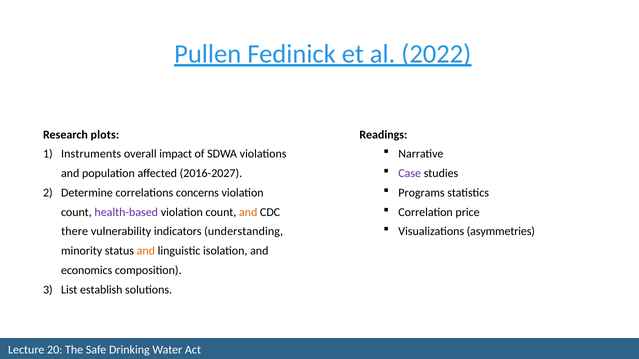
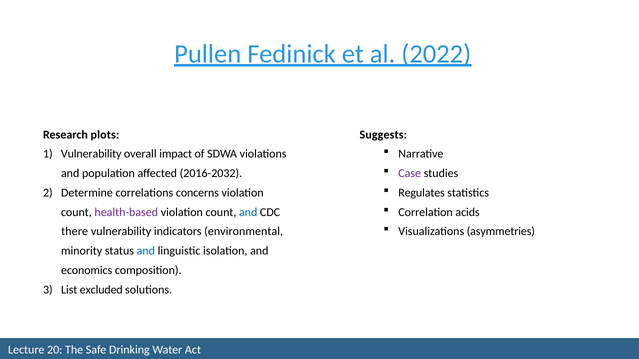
Readings: Readings -> Suggests (383, 135)
Instruments: Instruments -> Vulnerability (91, 154)
2016-2027: 2016-2027 -> 2016-2032 (211, 174)
Programs: Programs -> Regulates (422, 193)
price: price -> acids (468, 212)
and colour: orange -> blue (248, 212)
understanding: understanding -> environmental (244, 232)
and colour: orange -> blue (146, 251)
establish: establish -> excluded (101, 290)
